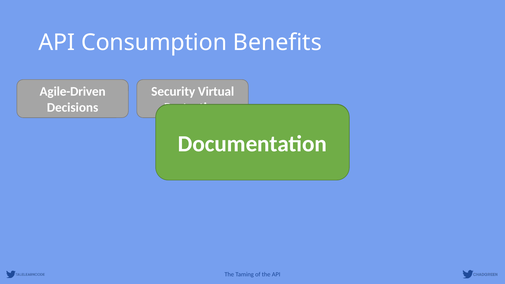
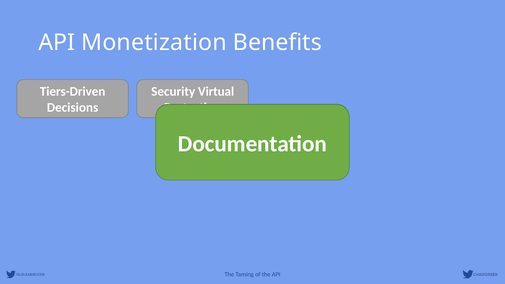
Consumption: Consumption -> Monetization (154, 42)
Agile-Driven: Agile-Driven -> Tiers-Driven (73, 92)
